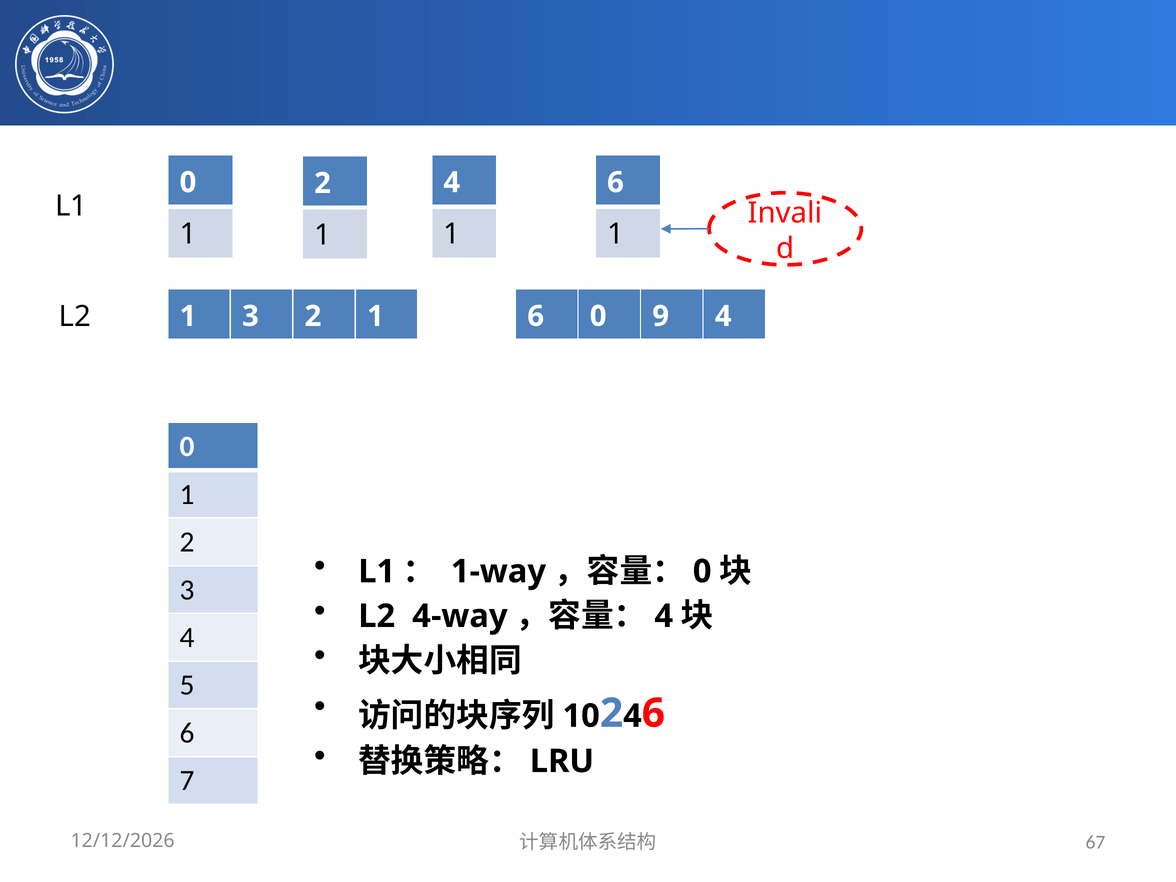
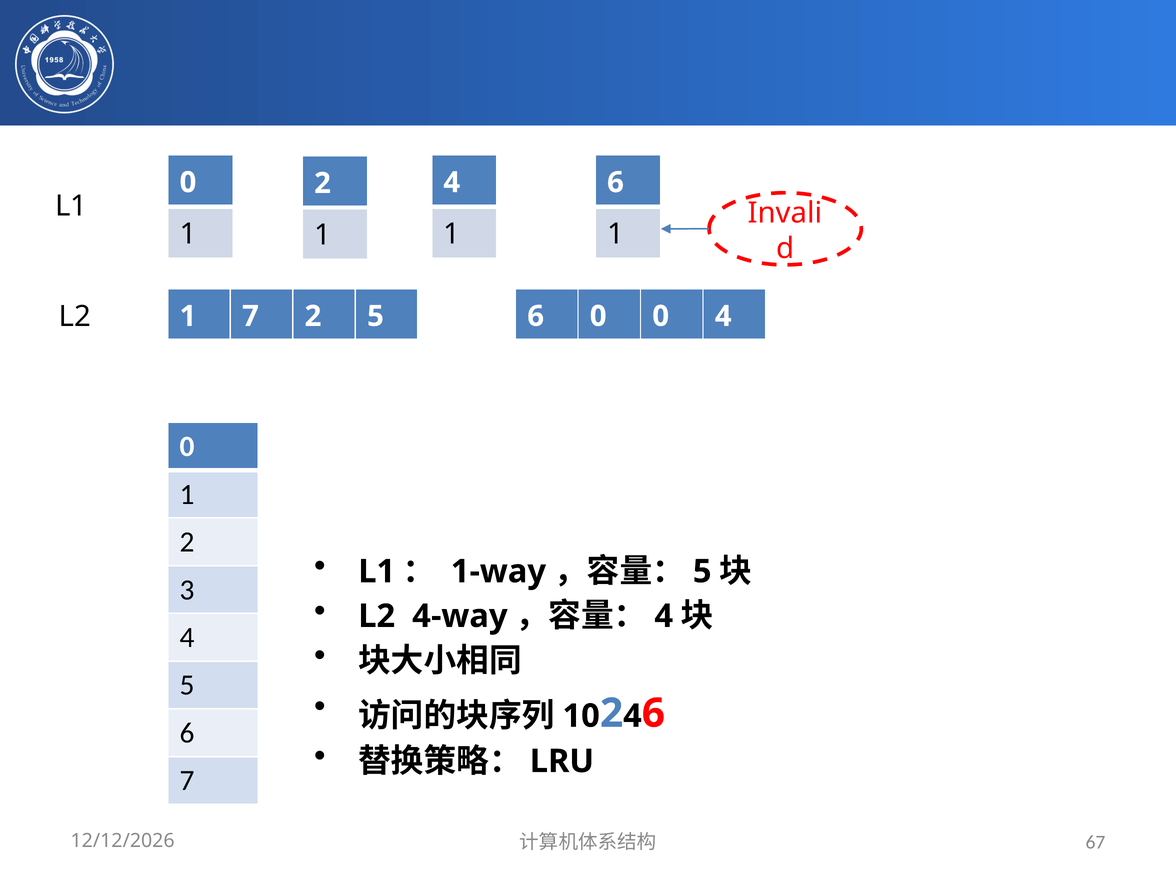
1 3: 3 -> 7 (250, 316)
1: 1 -> 5 (375, 316)
0 9: 9 -> 0 (661, 316)
0: 0 -> 5 (702, 571)
